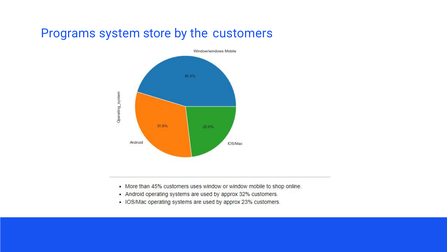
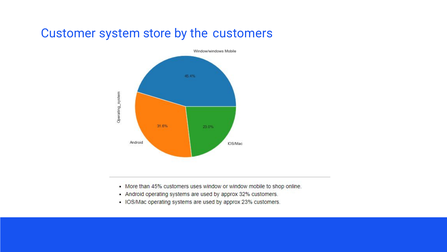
Programs: Programs -> Customer (68, 33)
